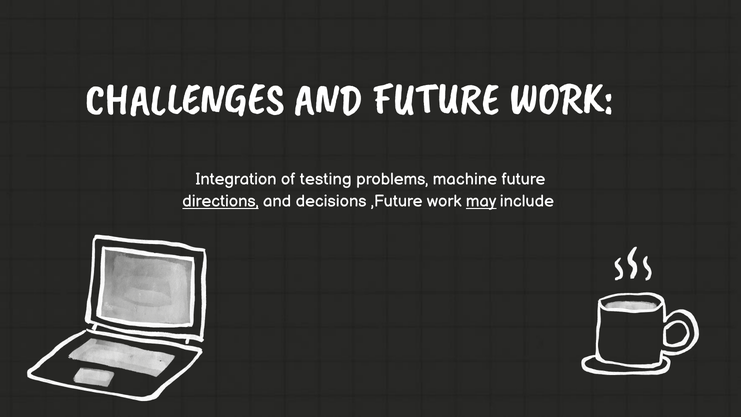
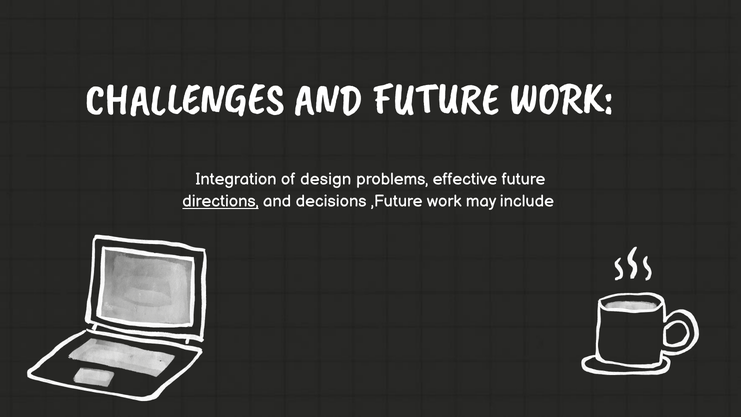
testing: testing -> design (326, 179)
machine: machine -> effective (465, 179)
may underline: present -> none (481, 201)
